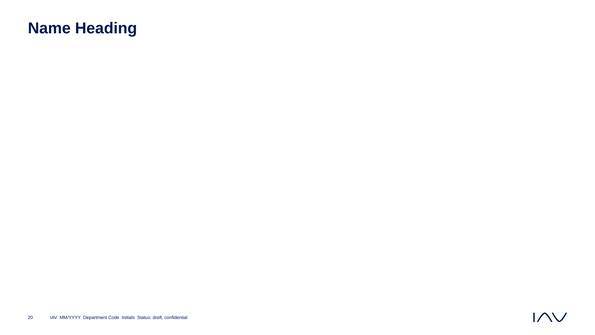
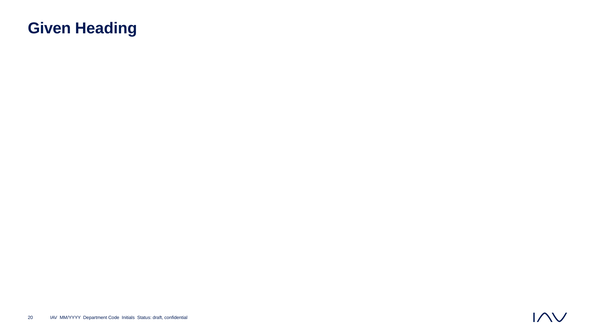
Name: Name -> Given (49, 28)
